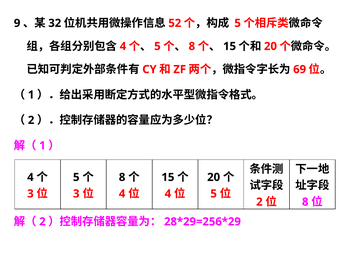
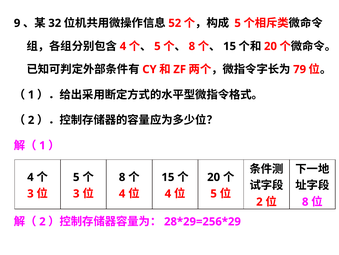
69: 69 -> 79 (300, 69)
